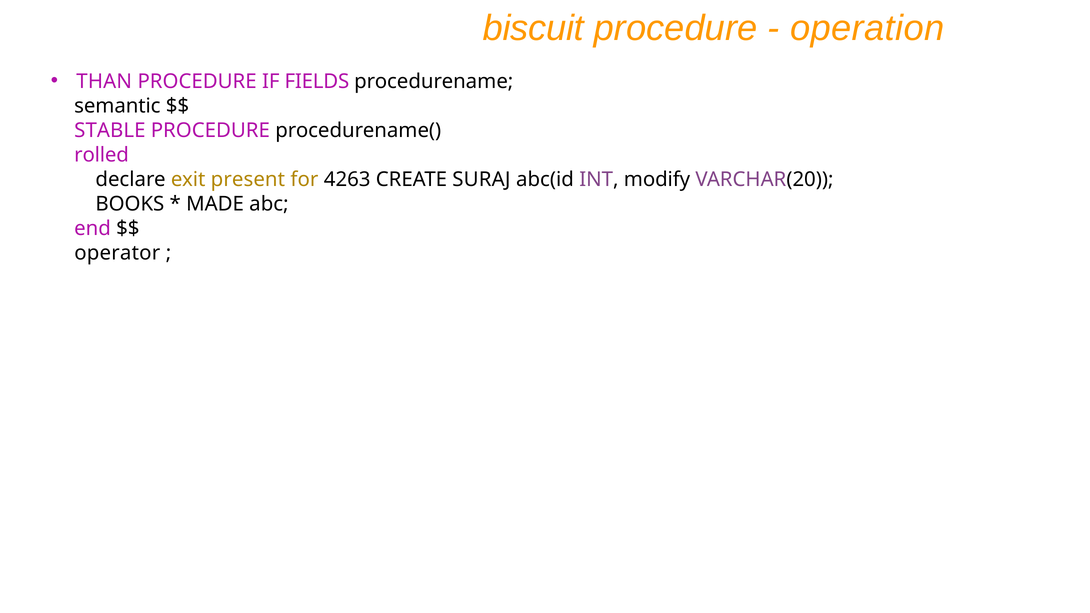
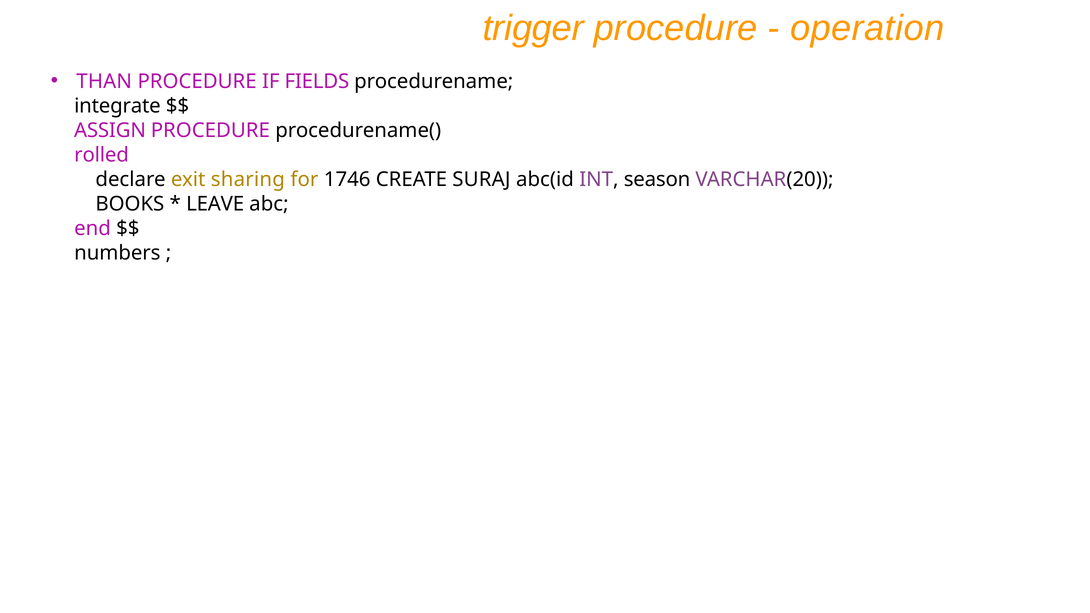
biscuit: biscuit -> trigger (533, 28)
semantic: semantic -> integrate (117, 106)
STABLE: STABLE -> ASSIGN (110, 130)
present: present -> sharing (248, 179)
4263: 4263 -> 1746 (347, 179)
modify: modify -> season (657, 179)
MADE: MADE -> LEAVE (215, 204)
operator: operator -> numbers (117, 253)
